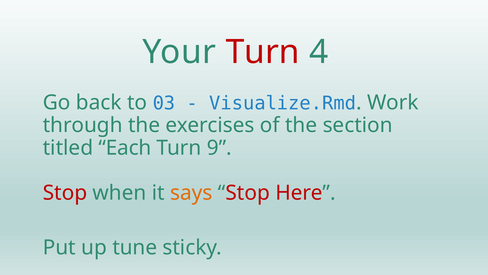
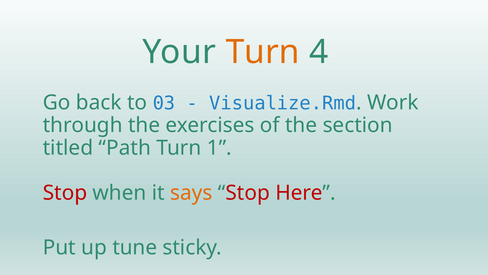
Turn colour: red -> orange (263, 52)
Each: Each -> Path (125, 148)
9: 9 -> 1 (219, 148)
